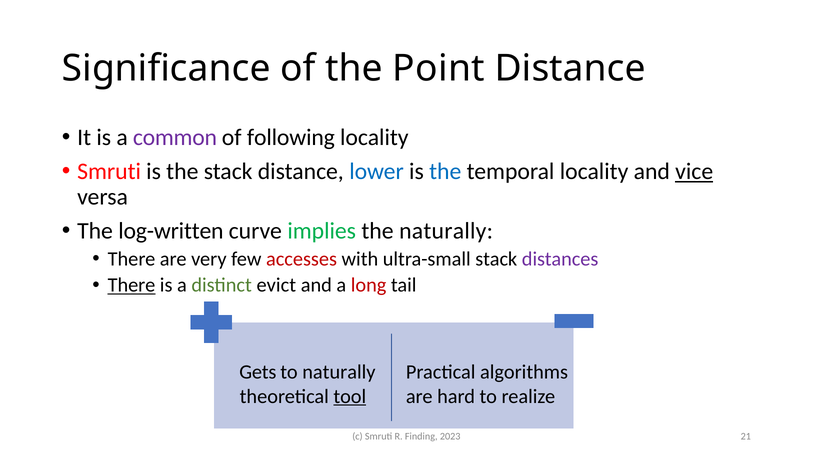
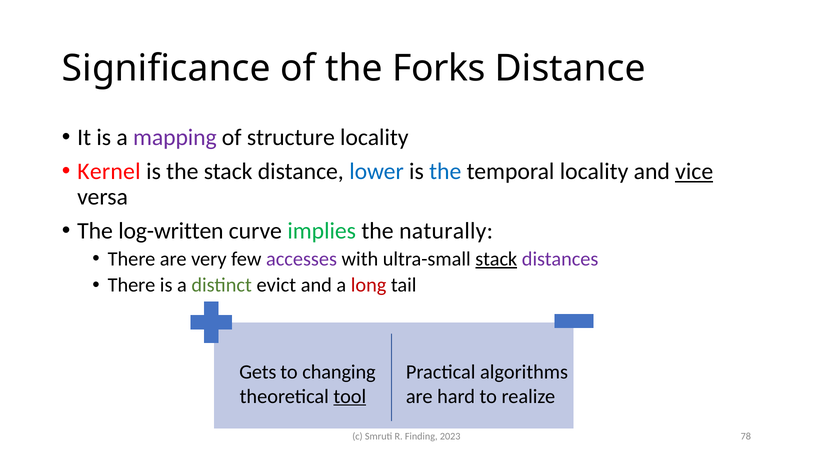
Point: Point -> Forks (439, 68)
common: common -> mapping (175, 137)
following: following -> structure (291, 137)
Smruti: Smruti -> Kernel (109, 172)
accesses colour: red -> purple (302, 259)
stack underline: none -> present (496, 259)
There underline: present -> none (132, 285)
to naturally: naturally -> changing (339, 372)
21: 21 -> 78 (746, 437)
